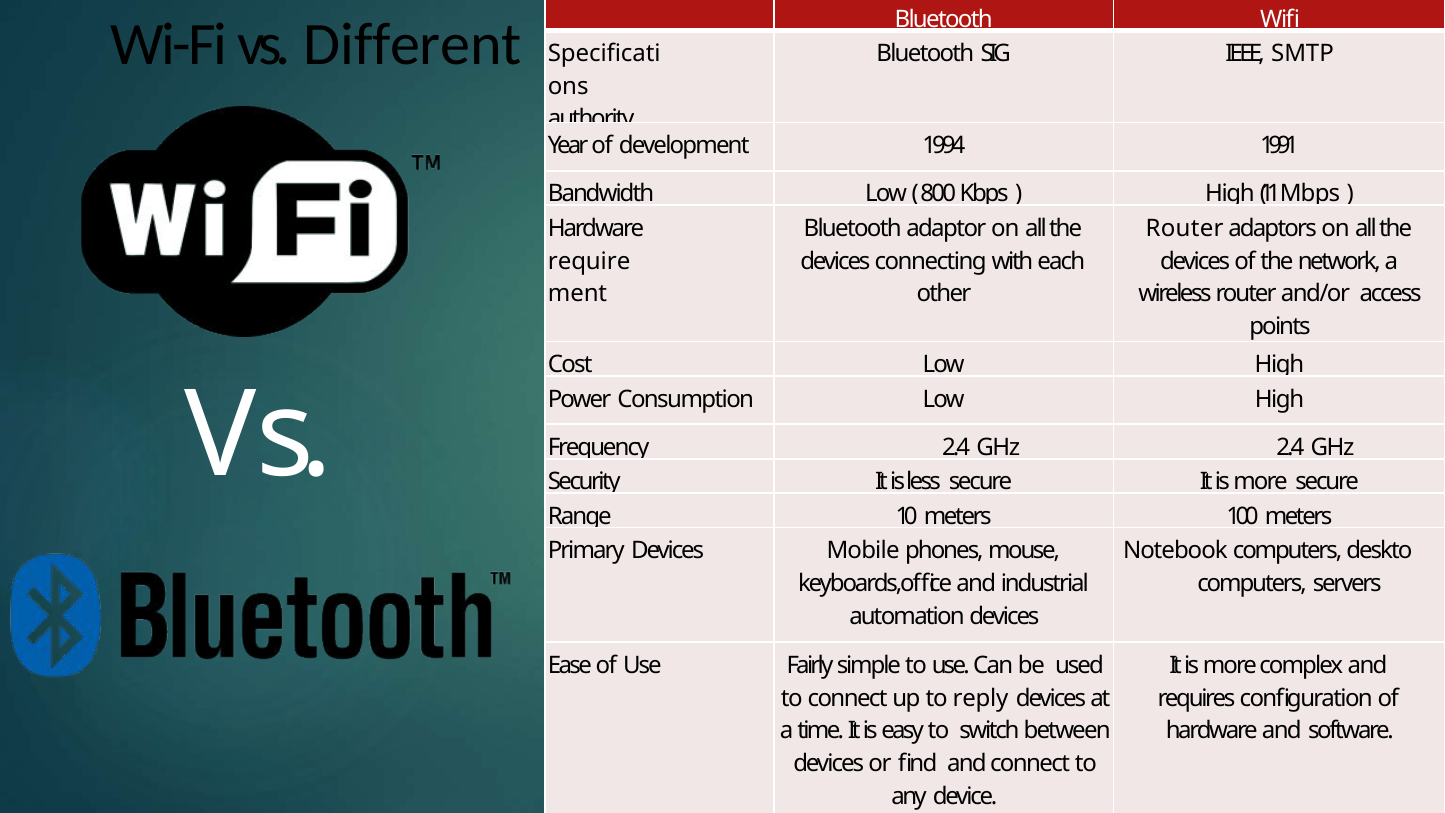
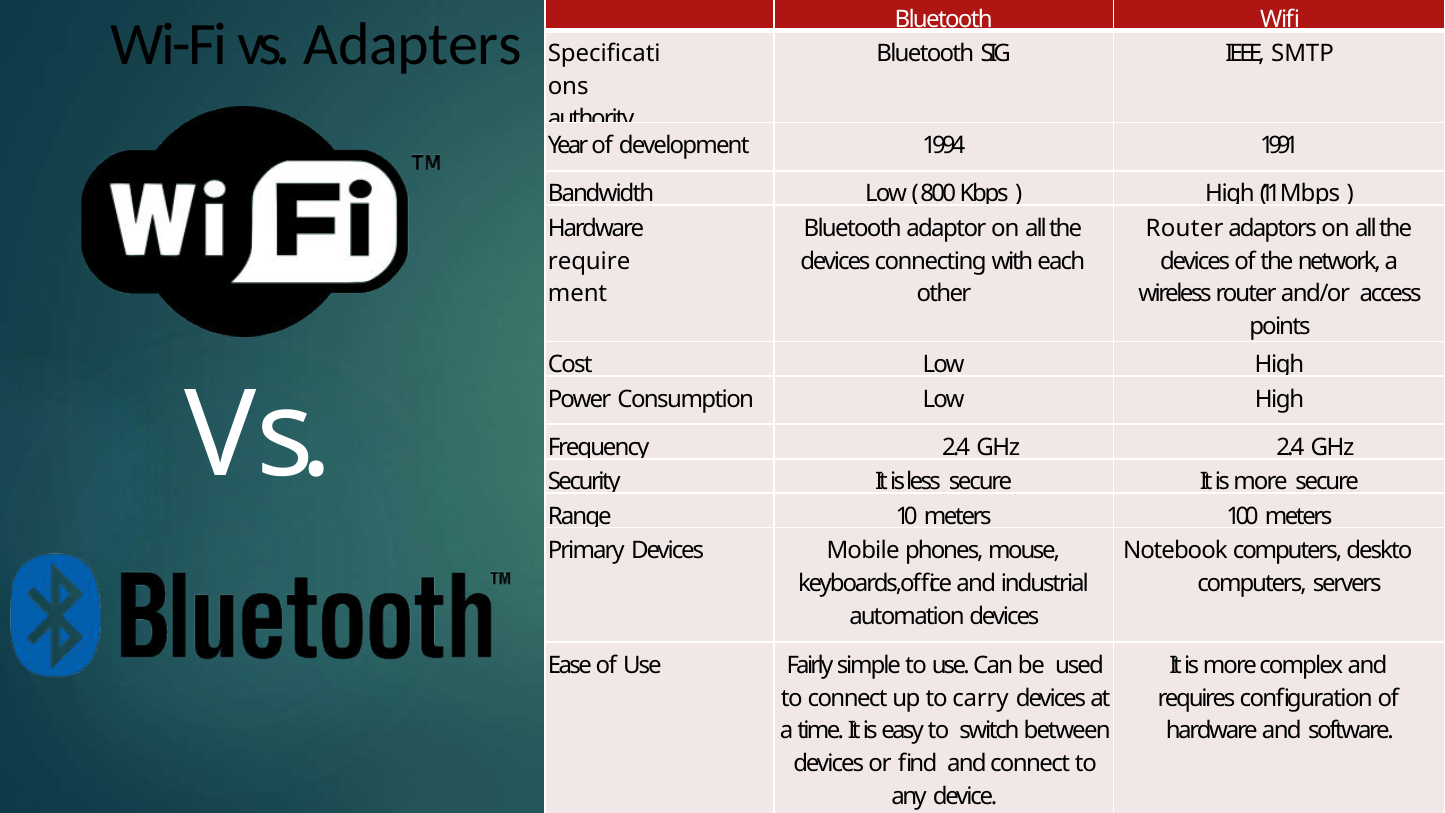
Different: Different -> Adapters (413, 44)
reply: reply -> carry (981, 698)
